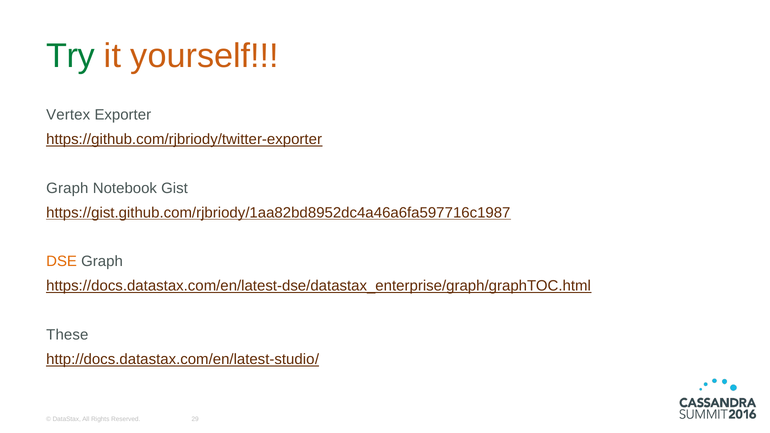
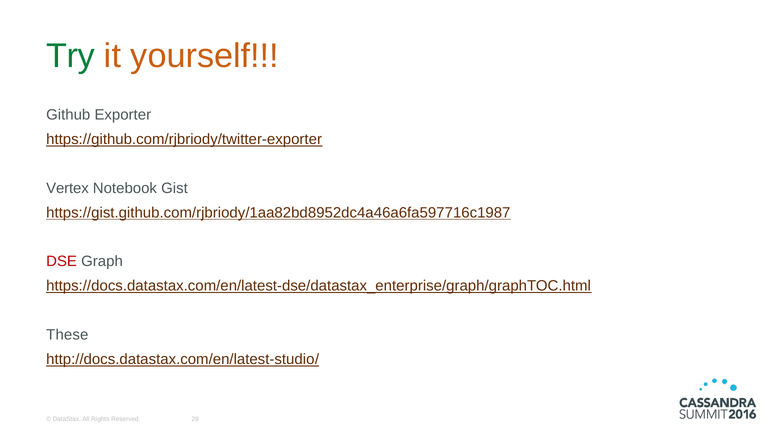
Vertex: Vertex -> Github (68, 115)
Graph: Graph -> Vertex (67, 188)
DSE colour: orange -> red (62, 262)
